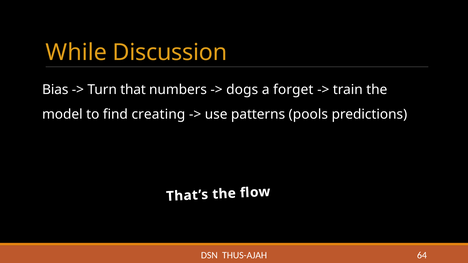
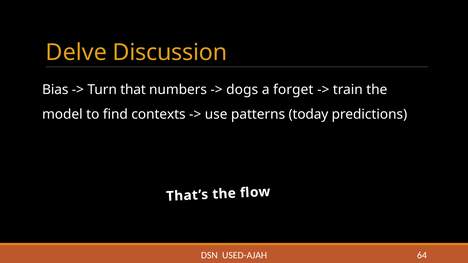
While: While -> Delve (76, 52)
creating: creating -> contexts (159, 114)
pools: pools -> today (308, 114)
THUS-AJAH: THUS-AJAH -> USED-AJAH (245, 256)
